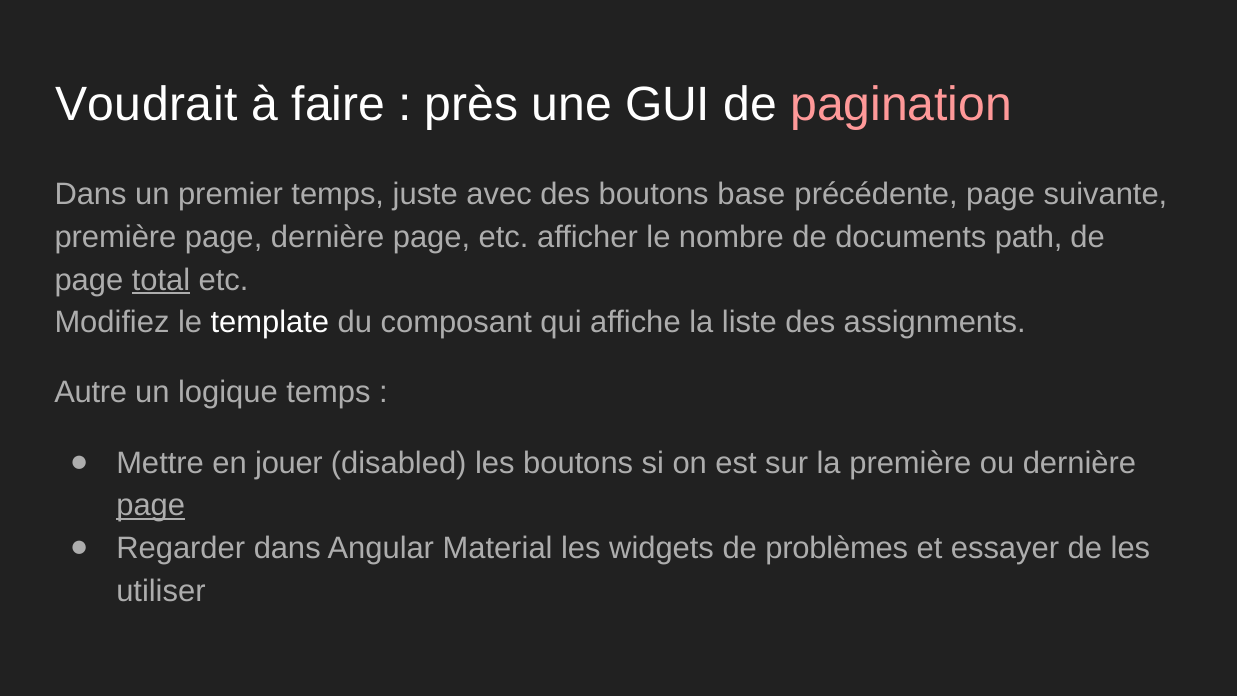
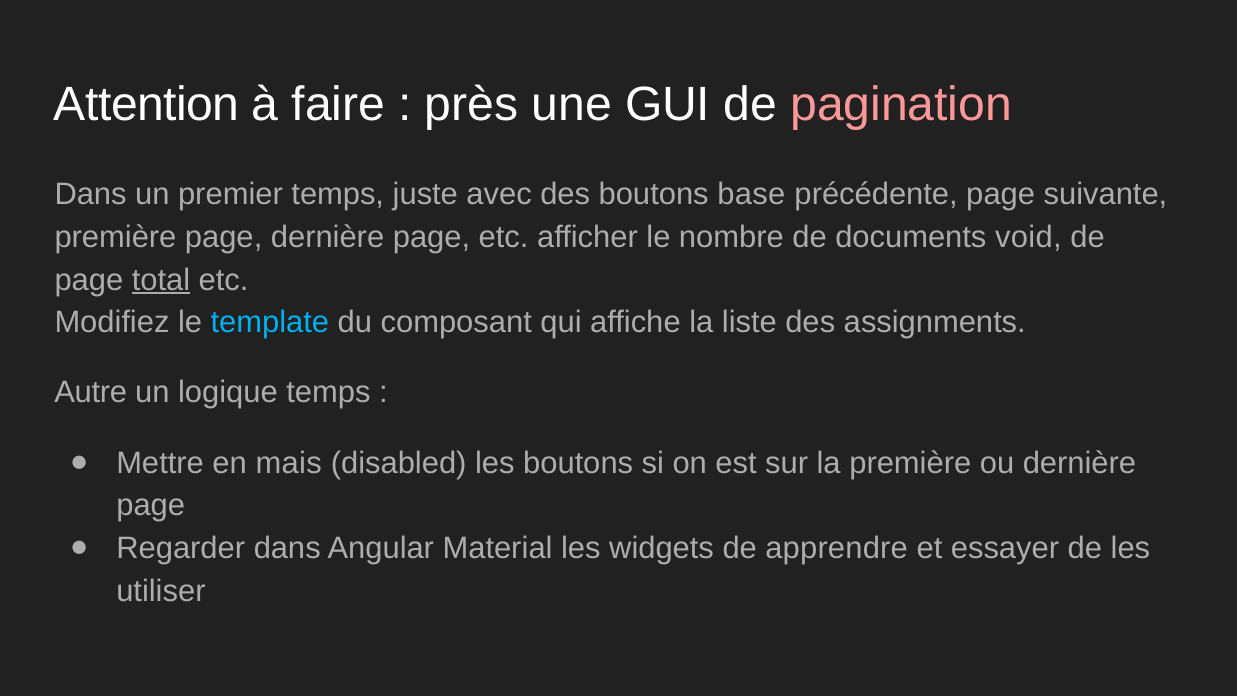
Voudrait: Voudrait -> Attention (147, 105)
path: path -> void (1028, 237)
template colour: white -> light blue (270, 323)
jouer: jouer -> mais (289, 463)
page underline: present -> none (151, 505)
problèmes: problèmes -> apprendre (837, 548)
